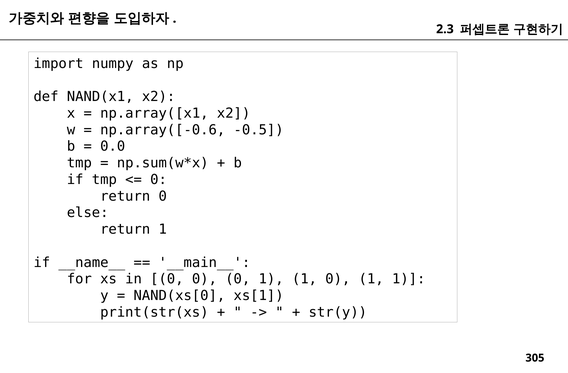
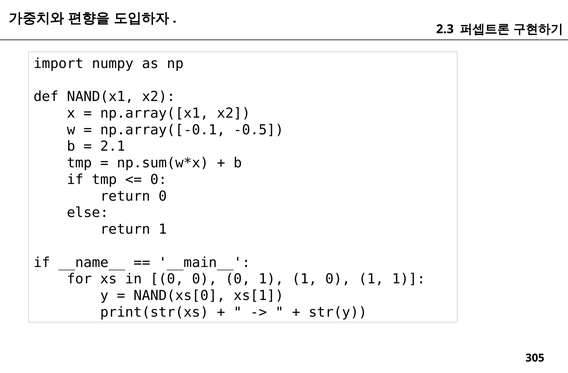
np.array([-0.6: np.array([-0.6 -> np.array([-0.1 (163, 130)
0.0: 0.0 -> 2.1 (113, 146)
